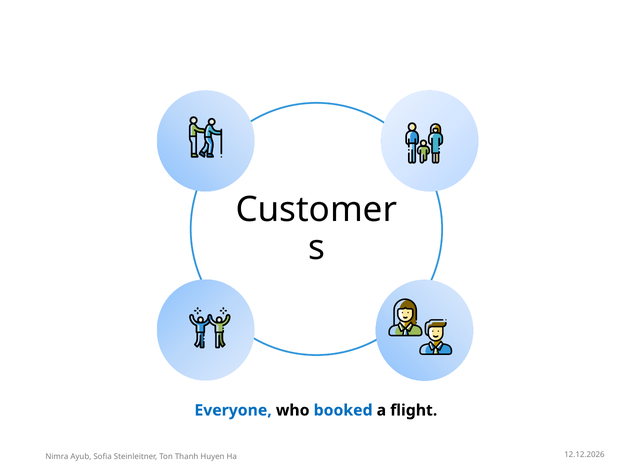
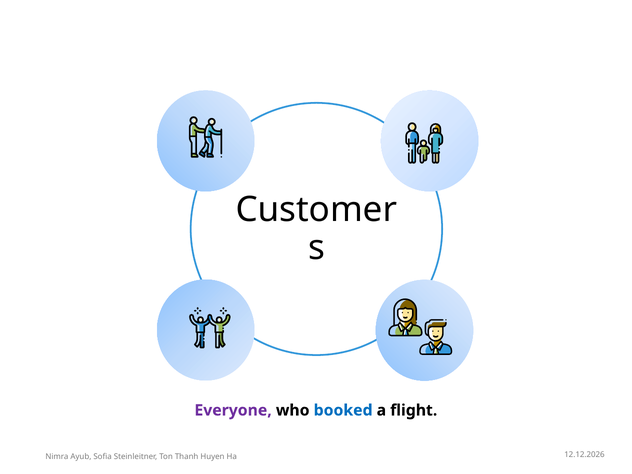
Everyone colour: blue -> purple (233, 410)
